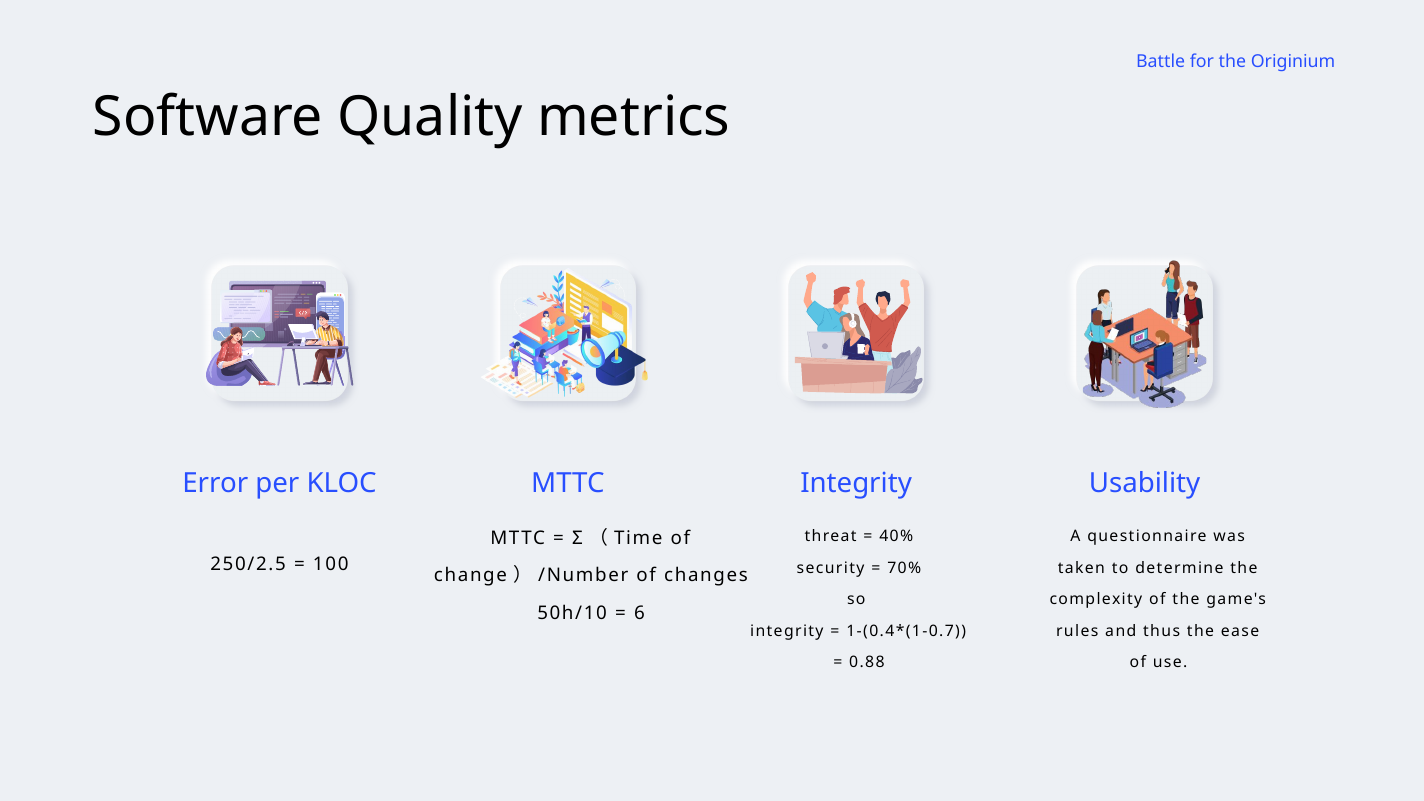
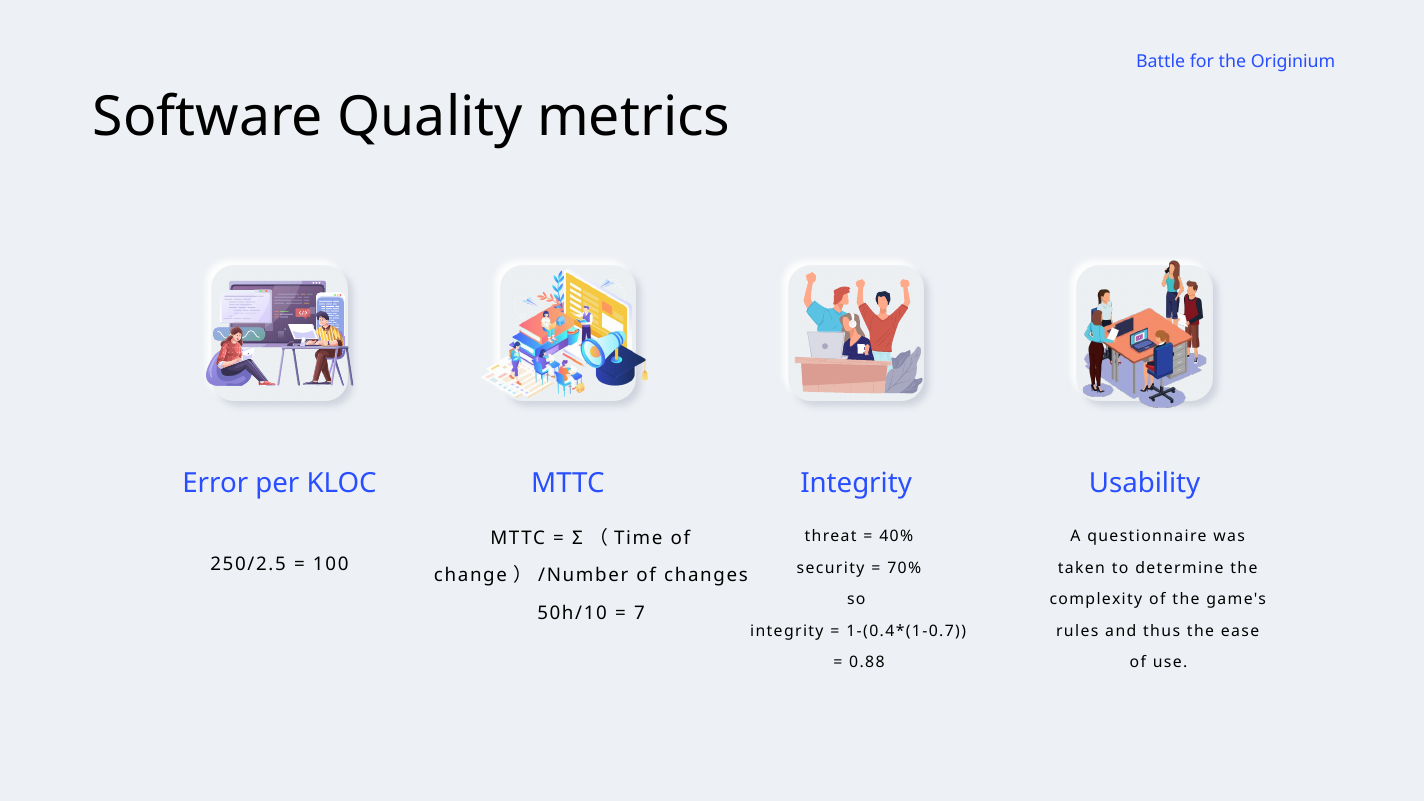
6: 6 -> 7 (639, 613)
